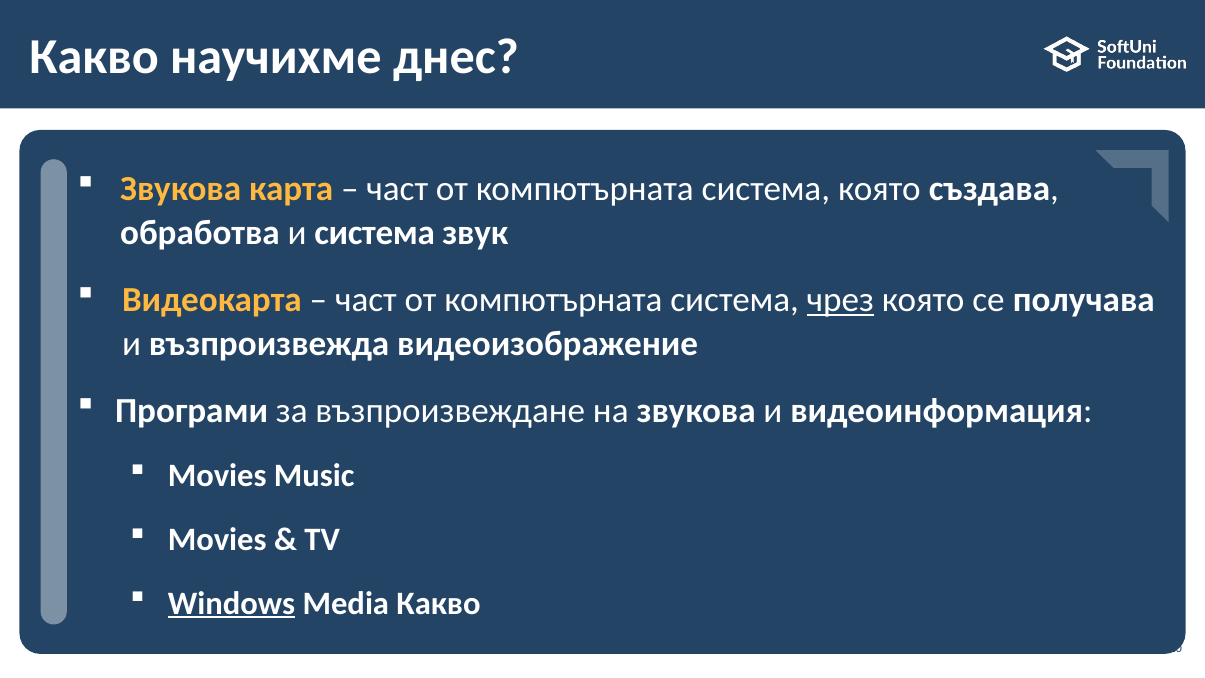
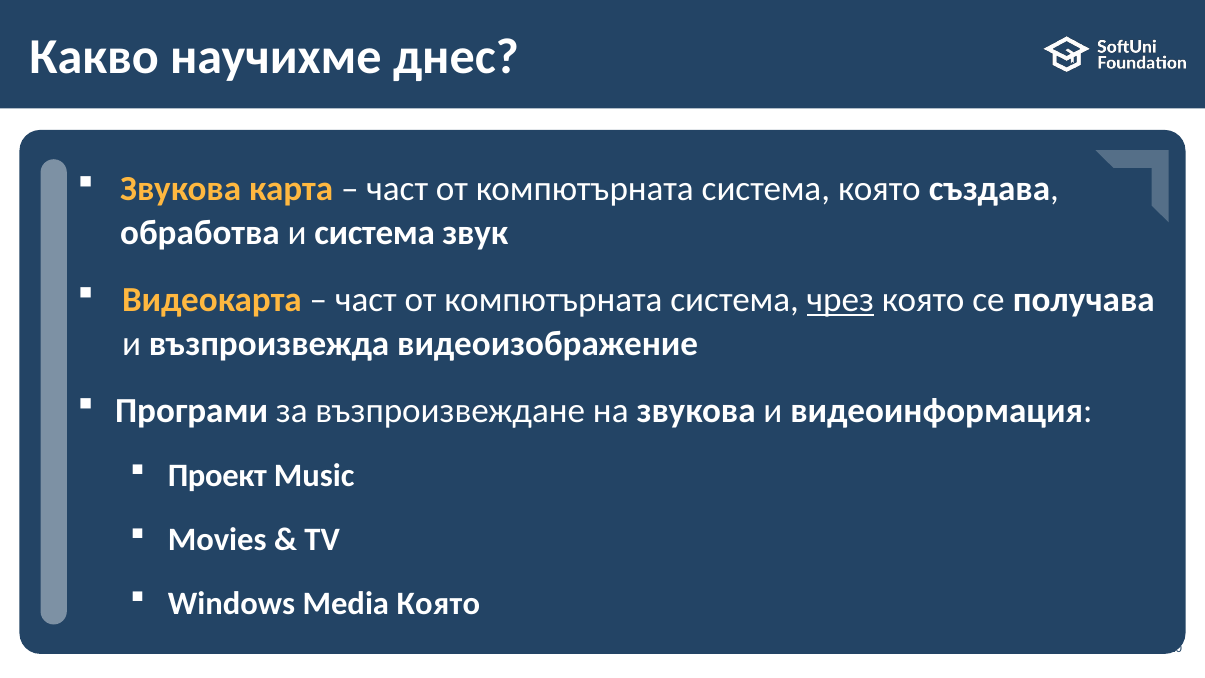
Movies: Movies -> Проект (217, 476)
Windows underline: present -> none (231, 603)
Media Какво: Какво -> Която (438, 603)
